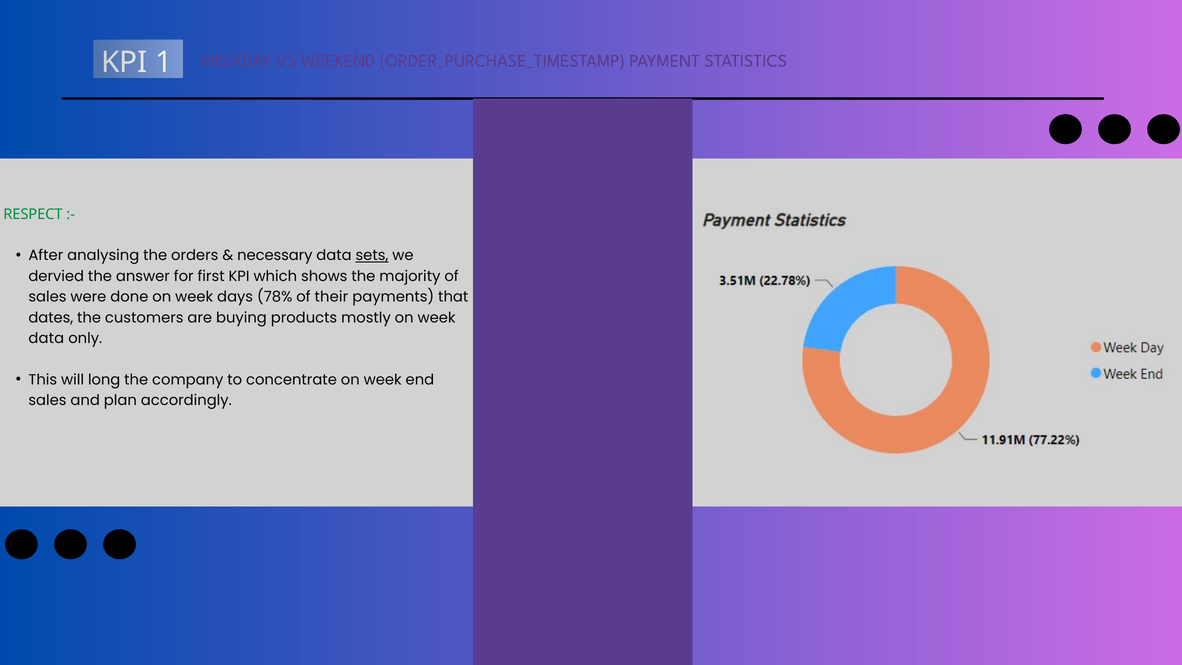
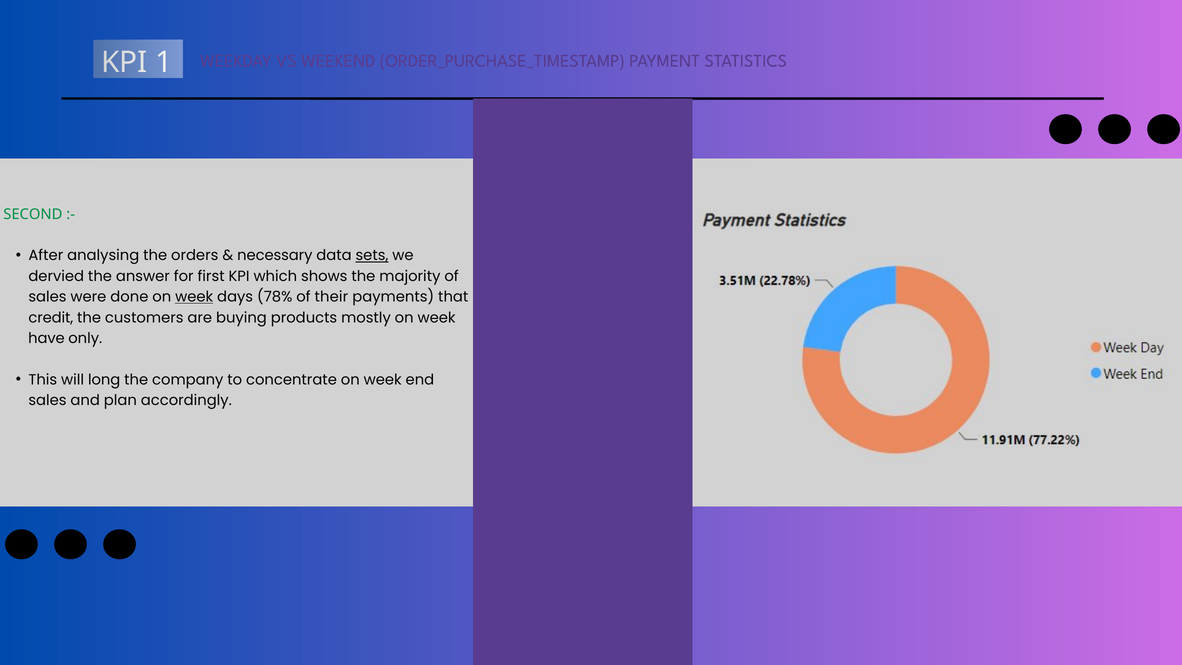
RESPECT: RESPECT -> SECOND (33, 214)
week underline: none -> present (194, 297)
dates: dates -> credit (51, 318)
data: data -> have (46, 338)
